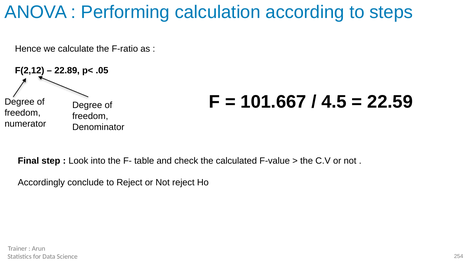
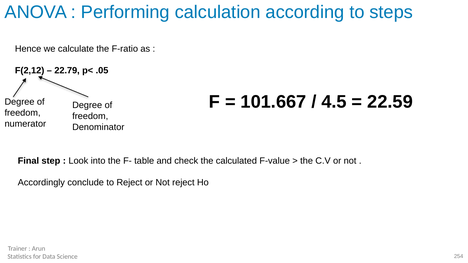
22.89: 22.89 -> 22.79 (67, 71)
